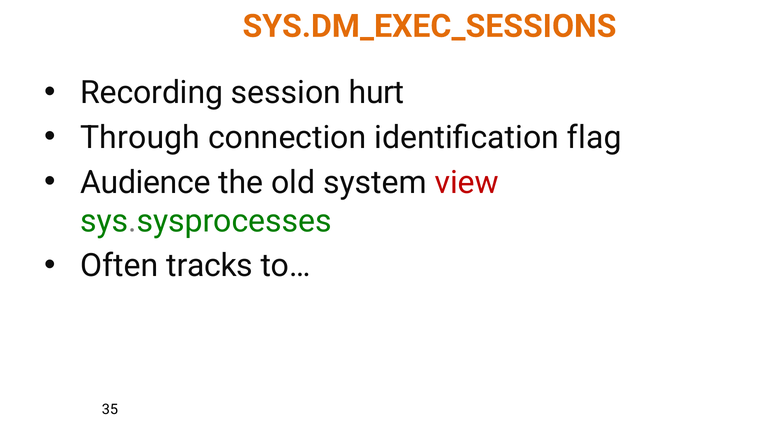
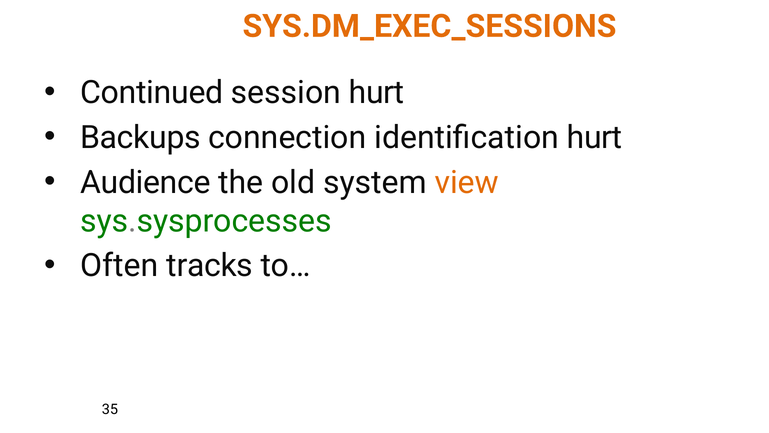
Recording: Recording -> Continued (152, 93)
Through: Through -> Backups (140, 137)
identification flag: flag -> hurt (595, 137)
view colour: red -> orange (467, 182)
